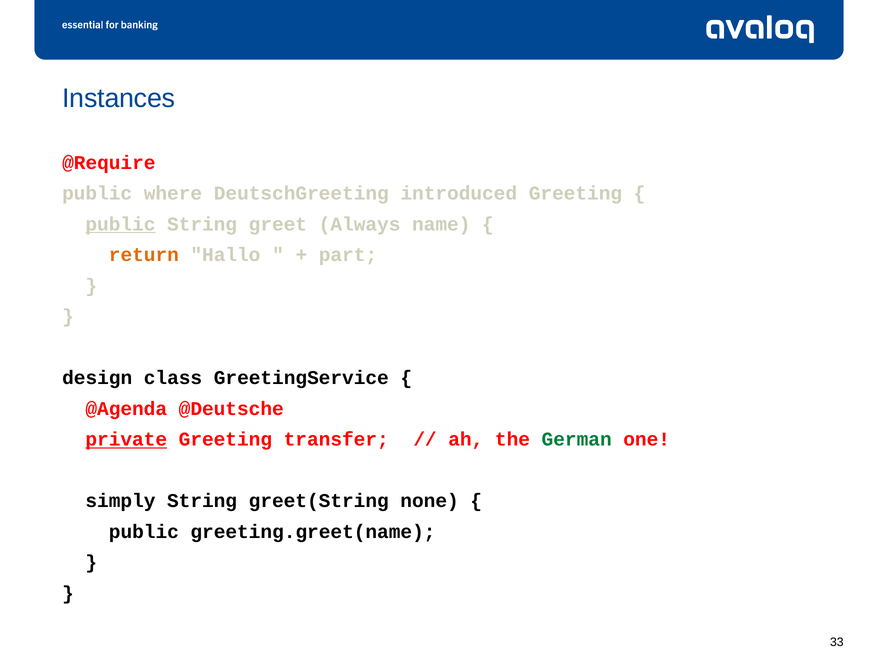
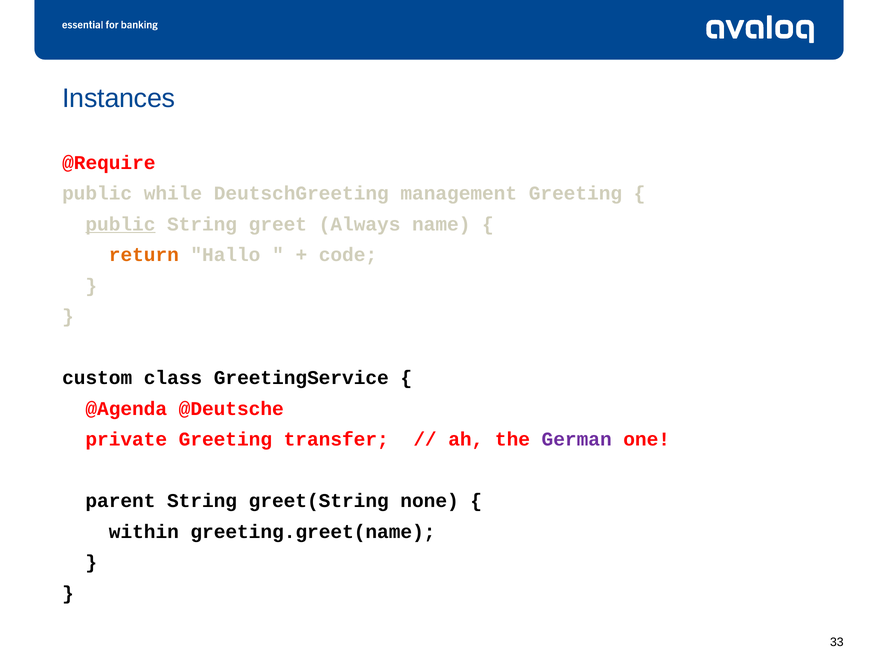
where: where -> while (173, 193)
introduced: introduced -> management (459, 193)
part: part -> code (348, 255)
design: design -> custom (97, 378)
private underline: present -> none (126, 439)
German colour: green -> purple (577, 439)
simply: simply -> parent (120, 501)
public: public -> within (144, 531)
